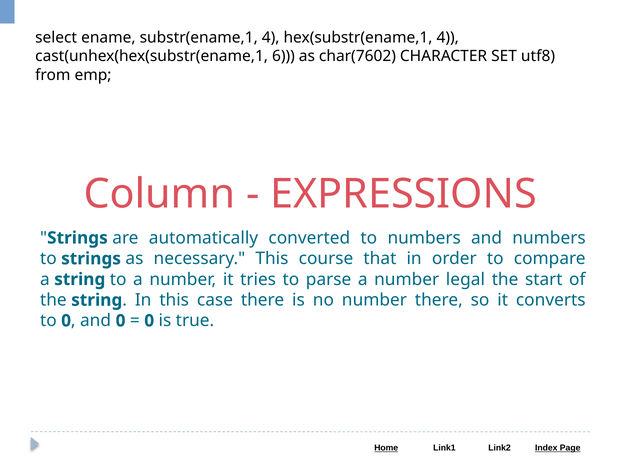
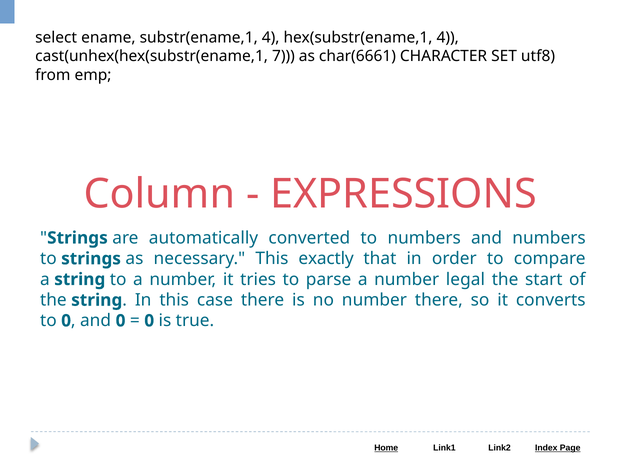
6: 6 -> 7 (283, 56)
char(7602: char(7602 -> char(6661 (357, 56)
course: course -> exactly (326, 258)
